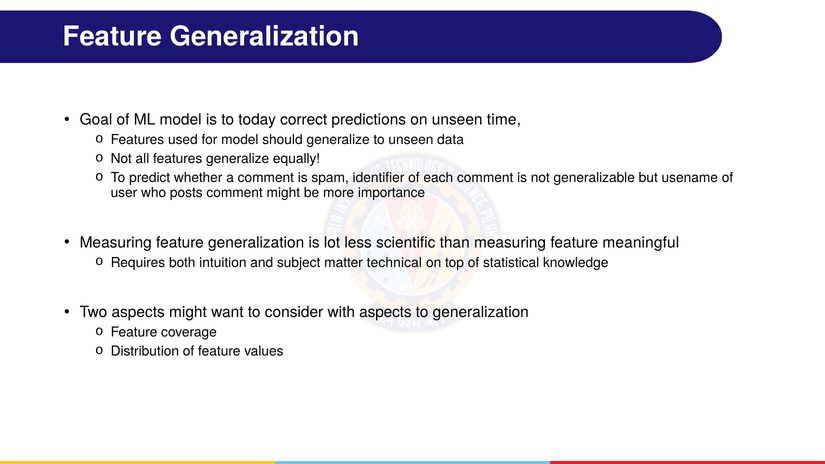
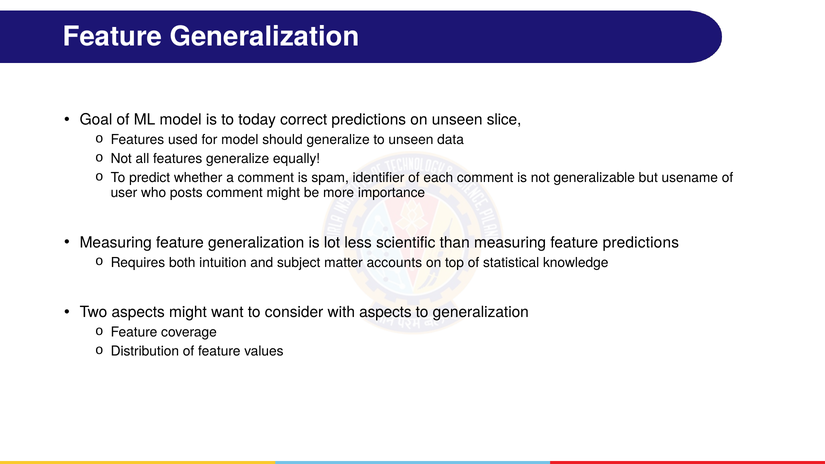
time: time -> slice (504, 120)
feature meaningful: meaningful -> predictions (641, 242)
technical: technical -> accounts (394, 263)
